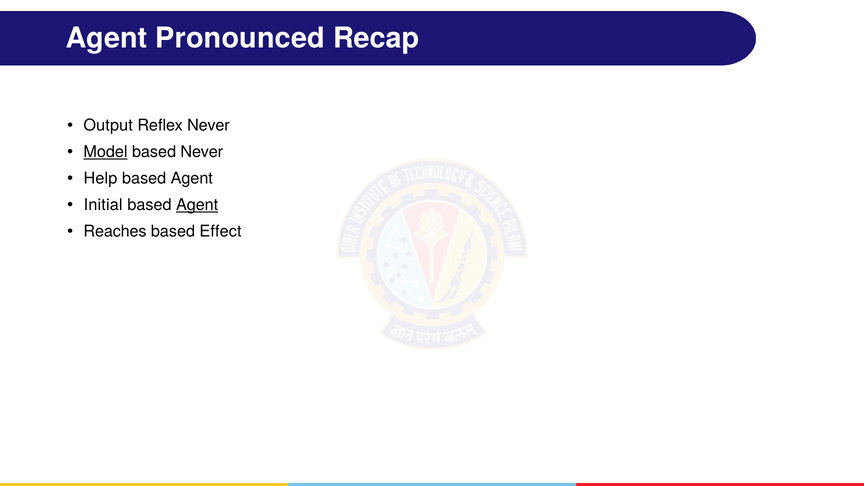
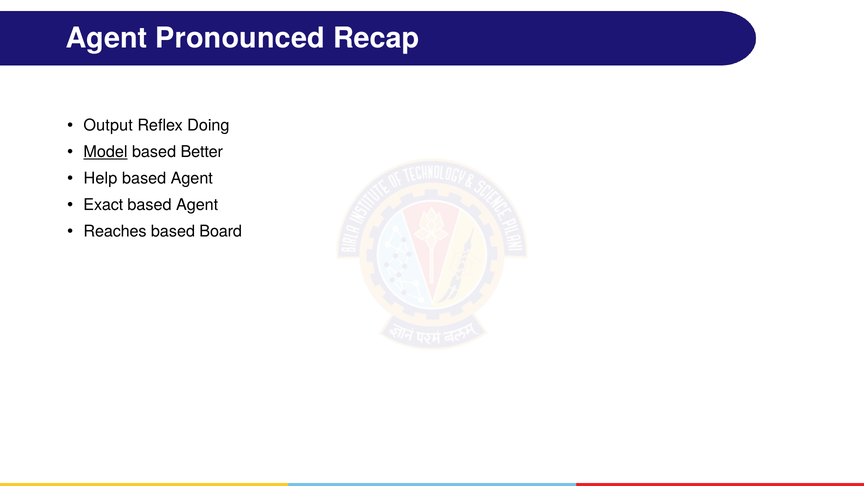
Reflex Never: Never -> Doing (208, 125)
based Never: Never -> Better (202, 152)
Initial: Initial -> Exact (103, 205)
Agent underline: present -> none (197, 205)
Effect: Effect -> Board (221, 231)
